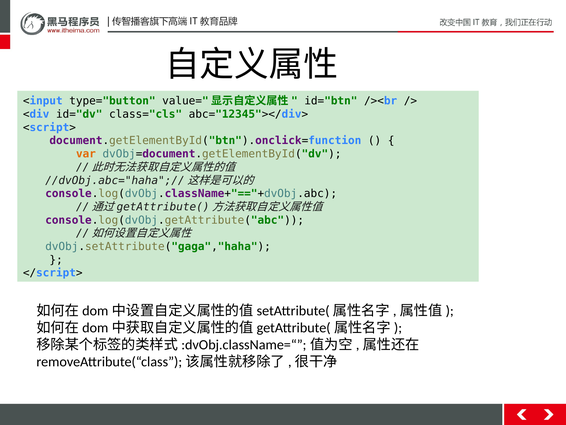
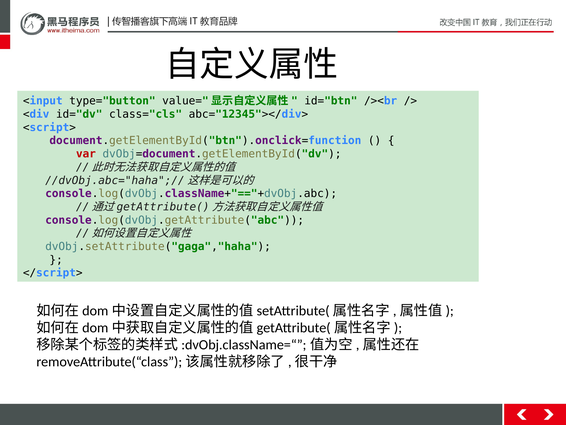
var colour: orange -> red (86, 154)
